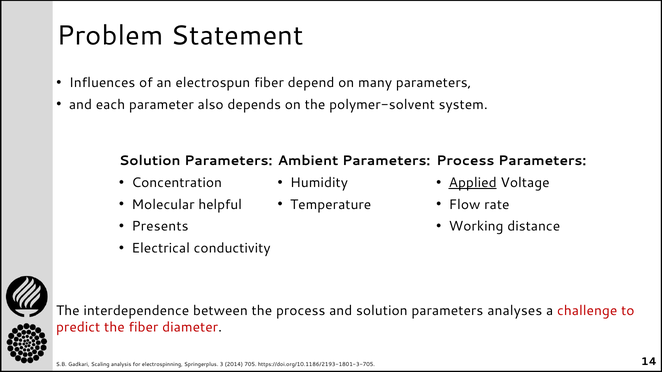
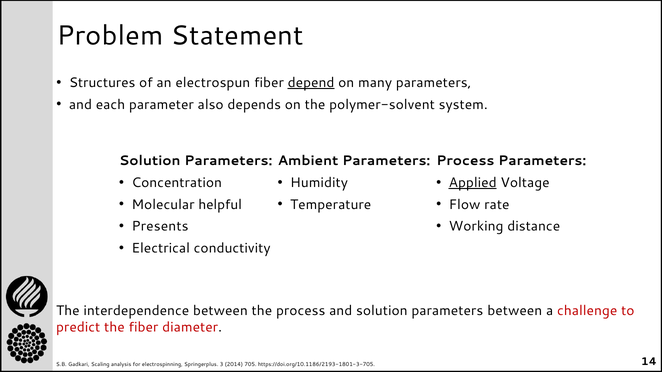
Influences: Influences -> Structures (102, 83)
depend underline: none -> present (311, 83)
parameters analyses: analyses -> between (515, 311)
